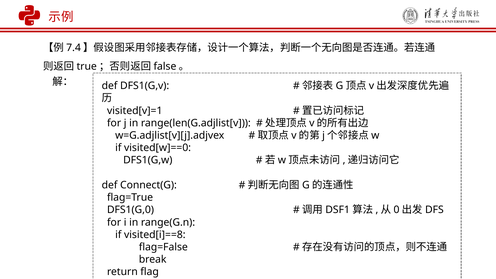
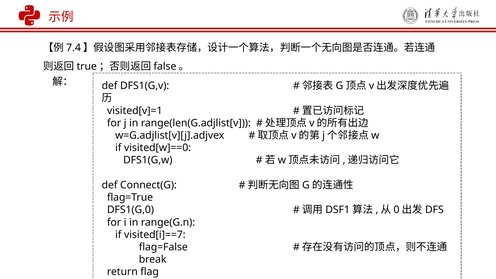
visited[i]==8: visited[i]==8 -> visited[i]==7 (155, 235)
